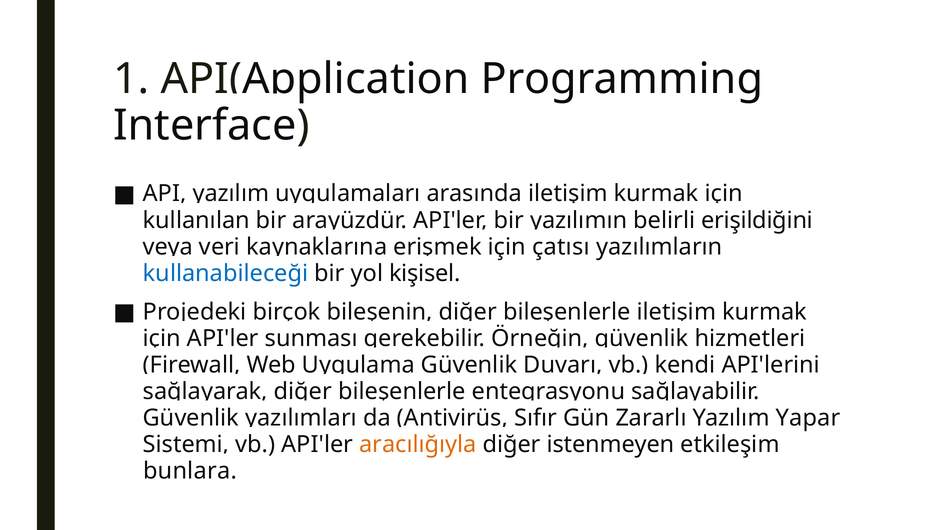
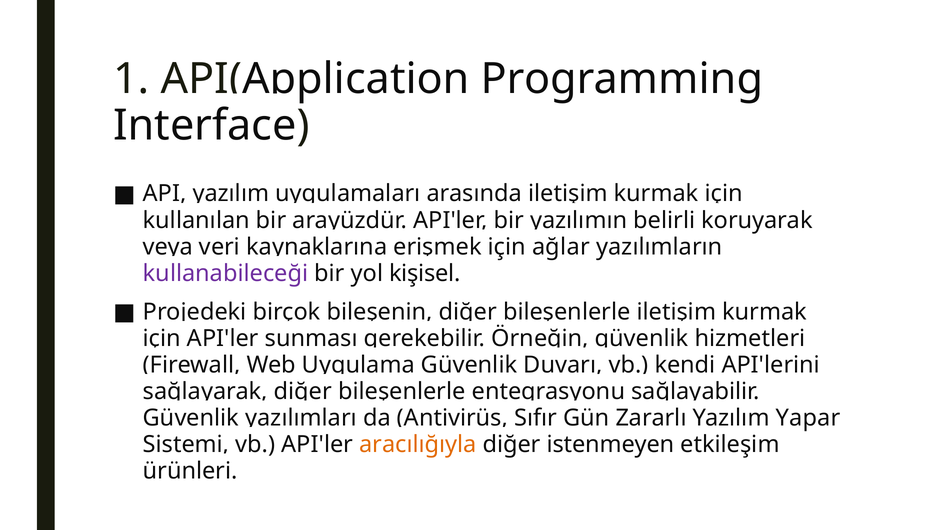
erişildiğini: erişildiğini -> koruyarak (757, 220)
çatısı: çatısı -> ağlar (561, 247)
kullanabileceği colour: blue -> purple (226, 274)
bunlara: bunlara -> ürünleri (190, 472)
